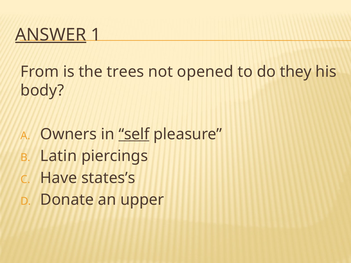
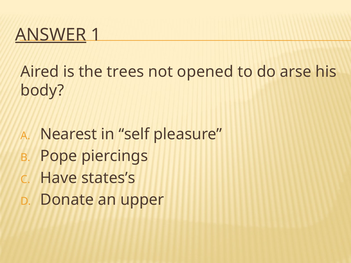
From: From -> Aired (40, 72)
they: they -> arse (296, 72)
Owners: Owners -> Nearest (69, 134)
self underline: present -> none (134, 134)
Latin: Latin -> Pope (59, 156)
